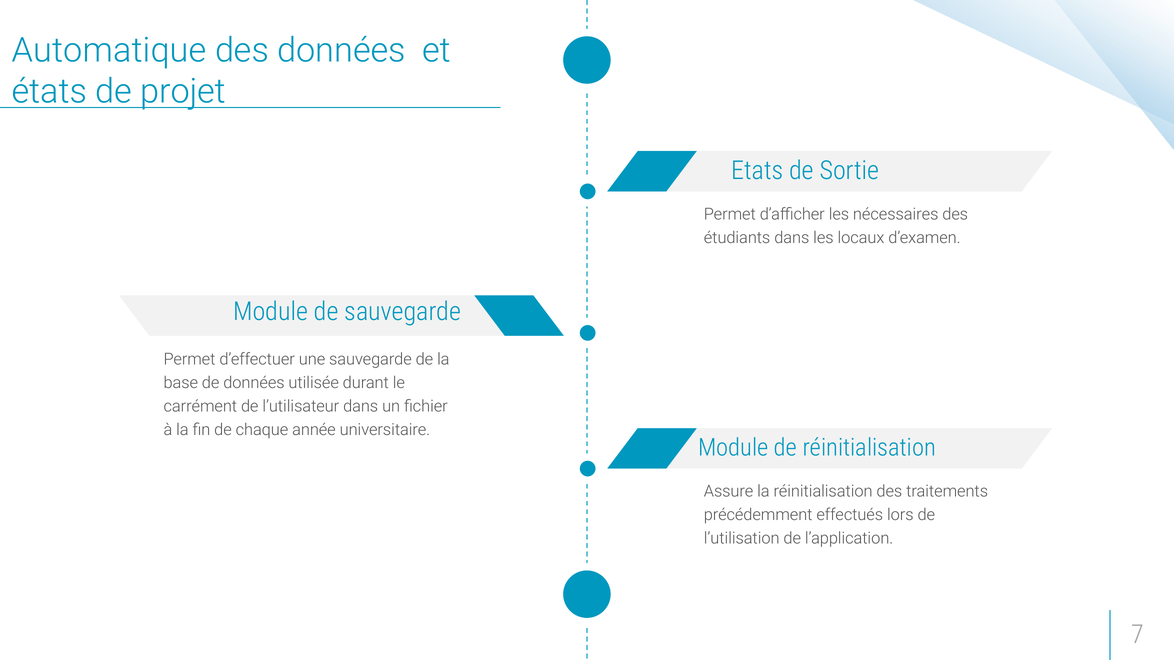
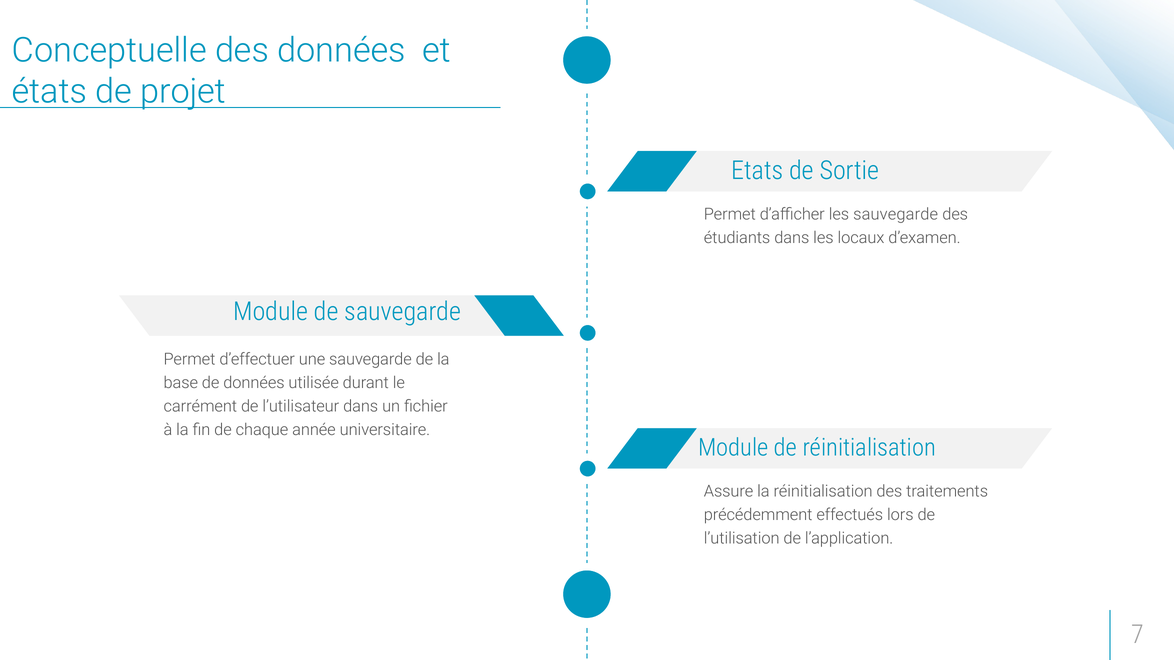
Automatique: Automatique -> Conceptuelle (109, 51)
les nécessaires: nécessaires -> sauvegarde (896, 214)
